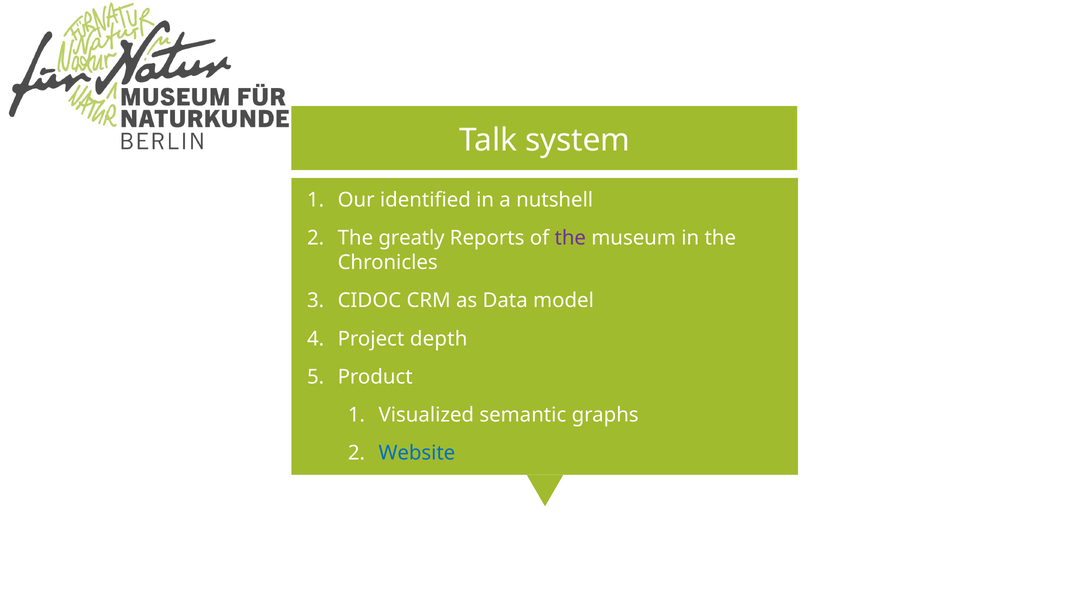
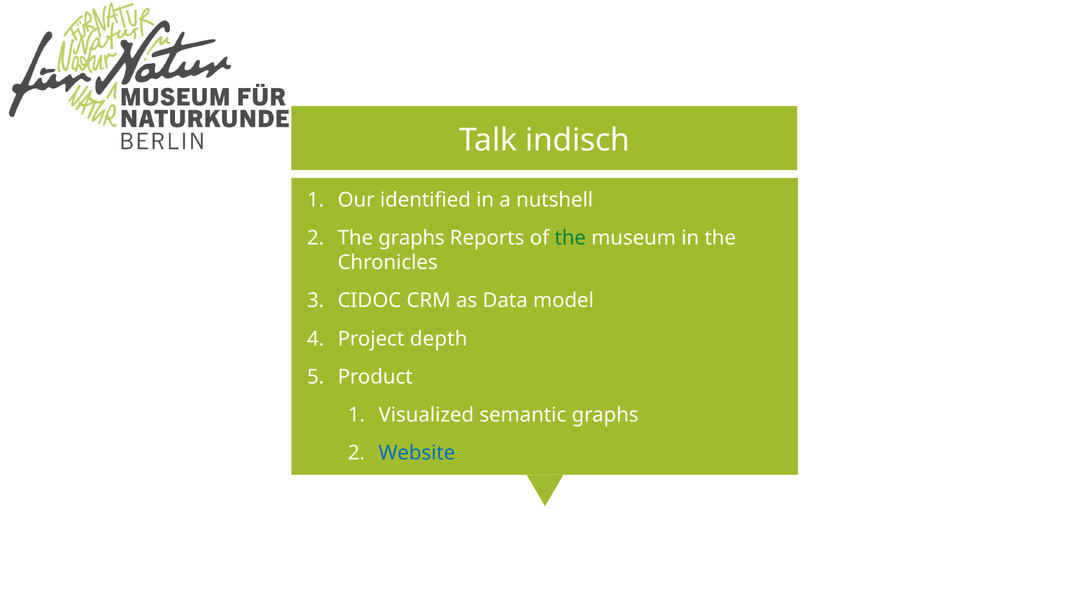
system: system -> indisch (578, 140)
The greatly: greatly -> graphs (412, 238)
the colour: purple -> green (570, 238)
